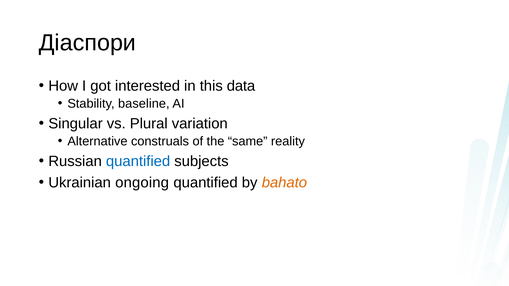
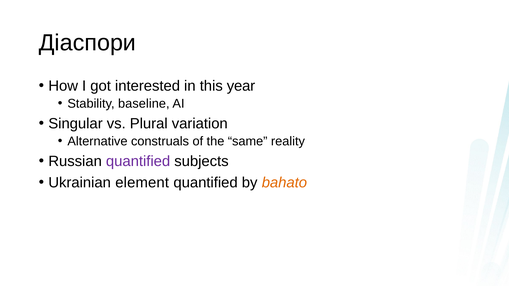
data: data -> year (241, 86)
quantified colour: blue -> purple (138, 162)
ongoing: ongoing -> element (142, 183)
